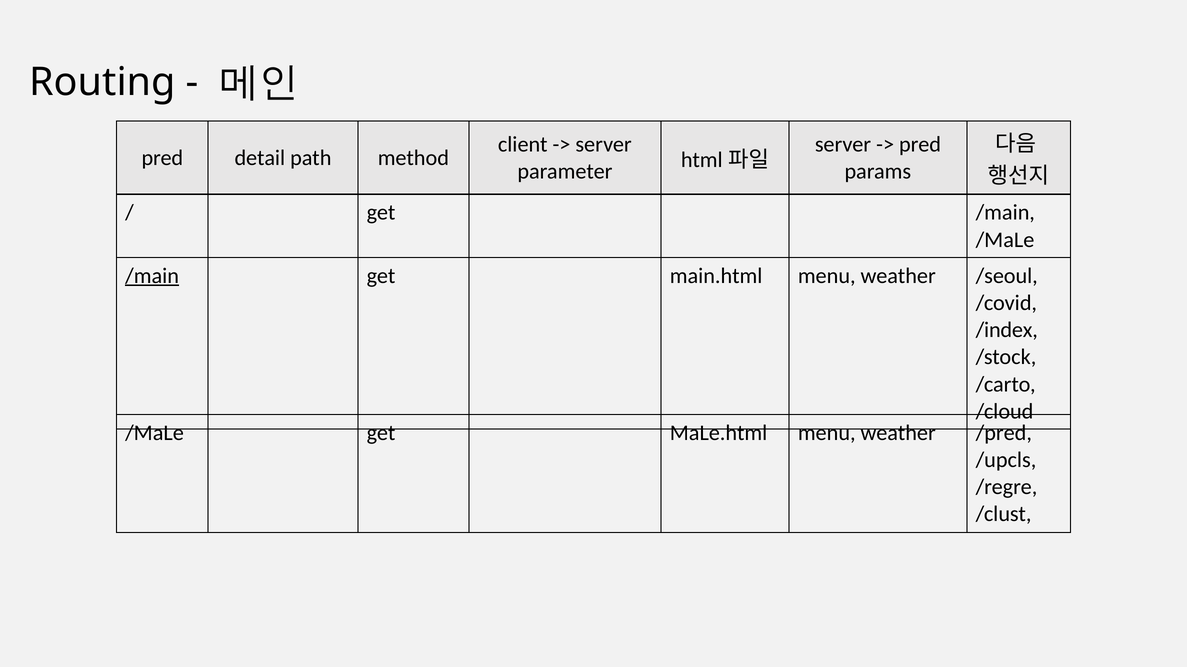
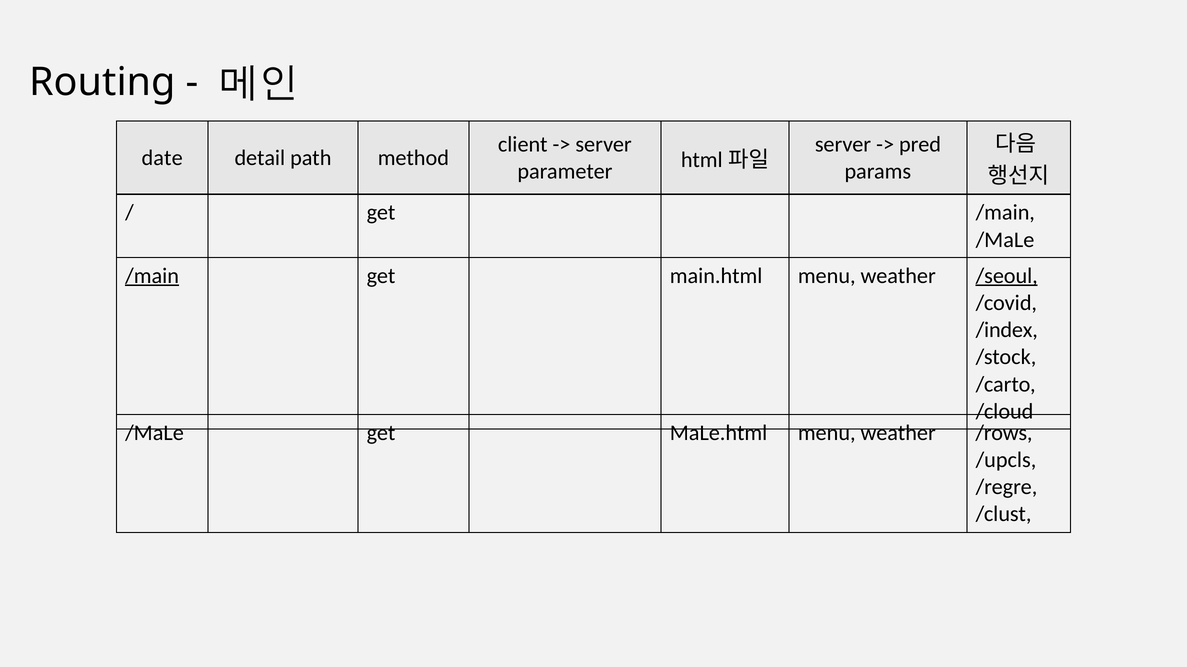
pred: pred -> date (162, 158)
/seoul underline: none -> present (1007, 276)
/pred: /pred -> /rows (1004, 433)
